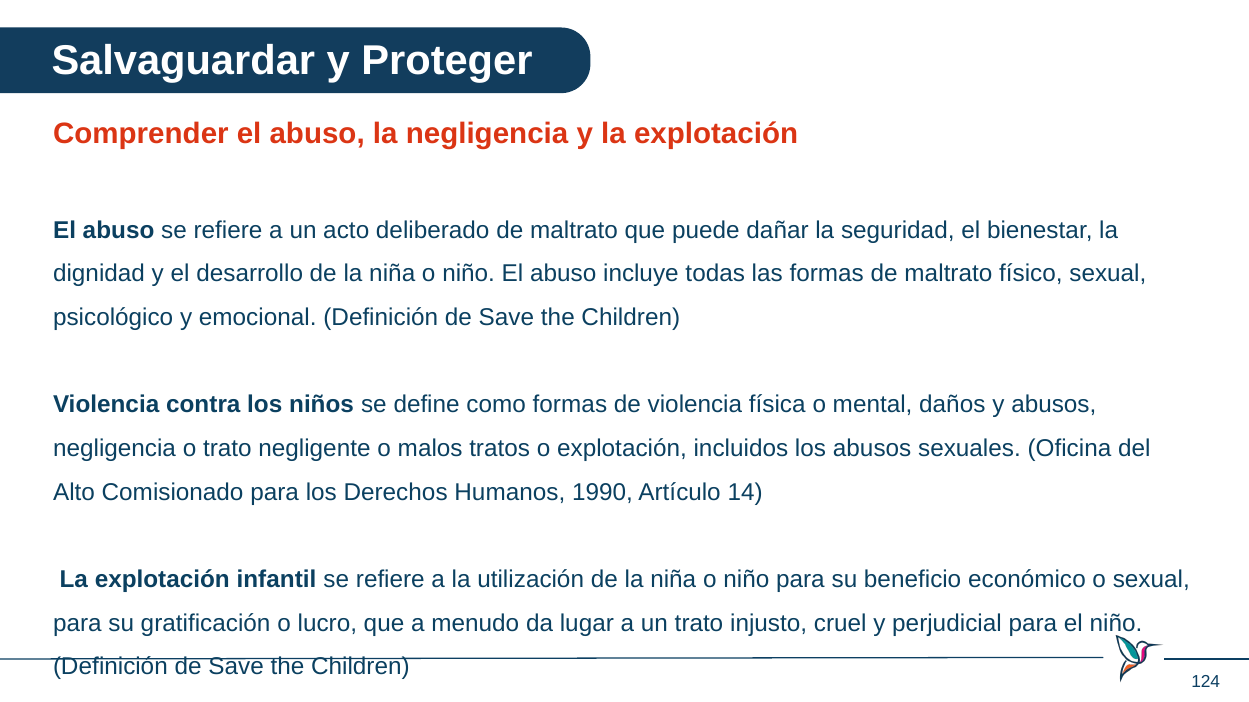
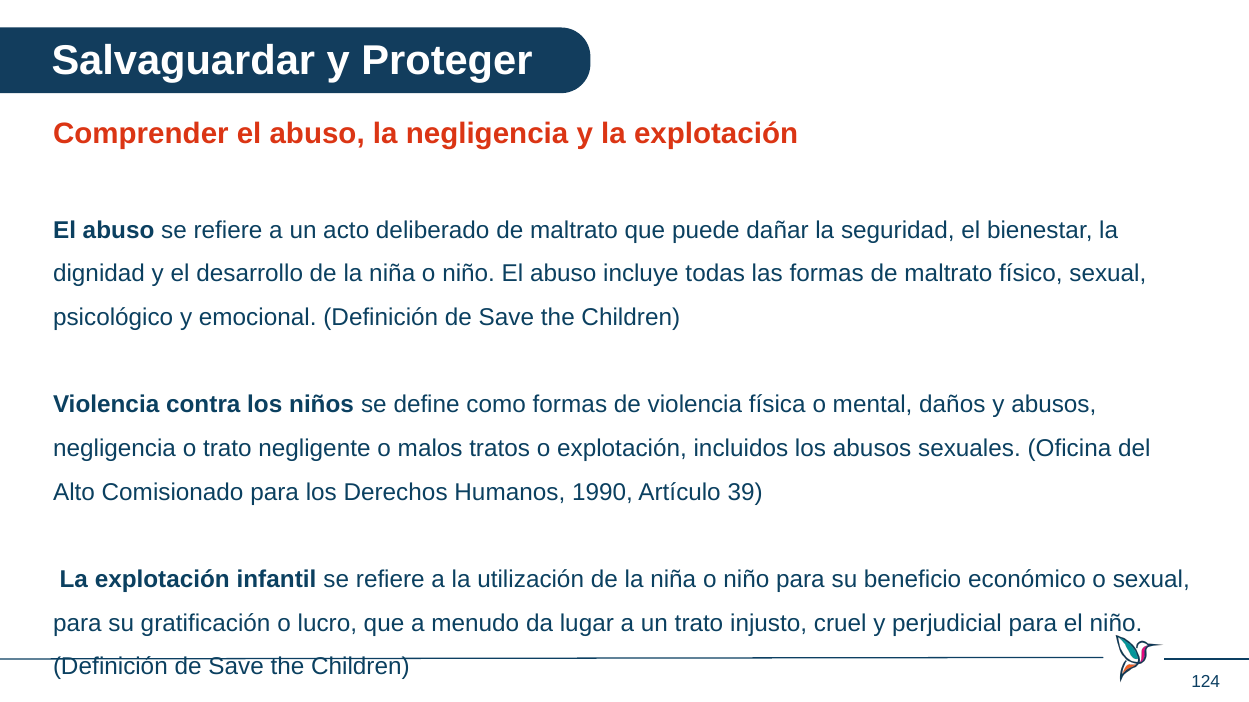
14: 14 -> 39 (745, 493)
